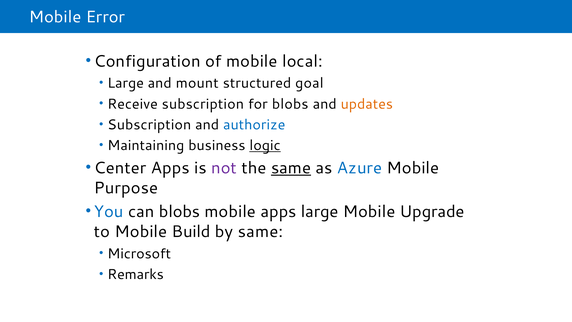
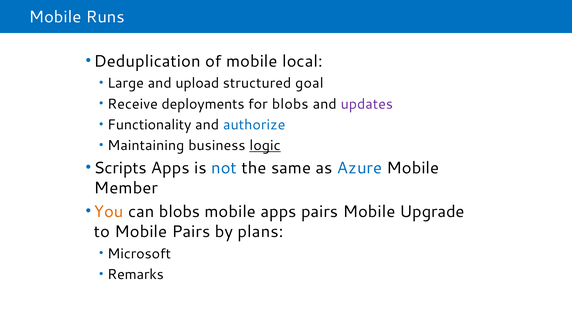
Error: Error -> Runs (105, 17)
Configuration: Configuration -> Deduplication (147, 61)
mount: mount -> upload (197, 83)
Receive subscription: subscription -> deployments (203, 104)
updates colour: orange -> purple (367, 104)
Subscription: Subscription -> Functionality (149, 125)
Center: Center -> Scripts (120, 168)
not colour: purple -> blue (224, 168)
same underline: present -> none (291, 168)
Purpose: Purpose -> Member (126, 188)
You colour: blue -> orange (109, 211)
apps large: large -> pairs (320, 211)
Mobile Build: Build -> Pairs (191, 231)
by same: same -> plans (261, 231)
